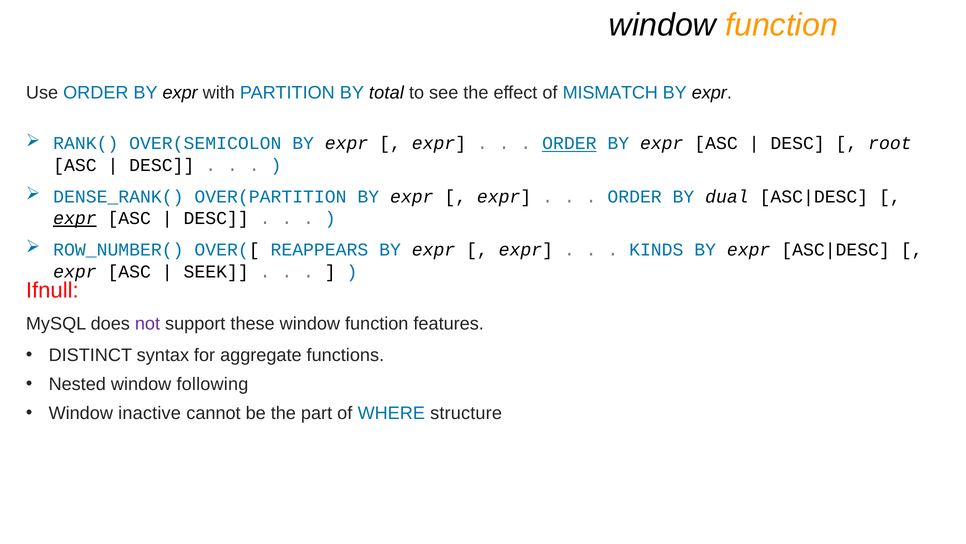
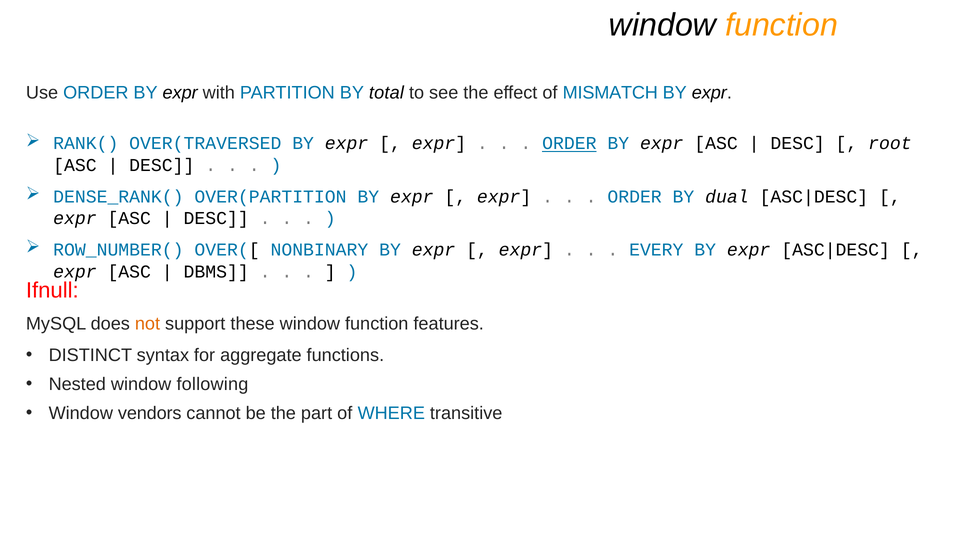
OVER(SEMICOLON: OVER(SEMICOLON -> OVER(TRAVERSED (205, 143)
expr underline: present -> none (75, 218)
REAPPEARS: REAPPEARS -> NONBINARY (319, 250)
KINDS: KINDS -> EVERY (656, 250)
SEEK: SEEK -> DBMS (216, 271)
not colour: purple -> orange (147, 324)
inactive: inactive -> vendors (150, 413)
structure: structure -> transitive (466, 413)
